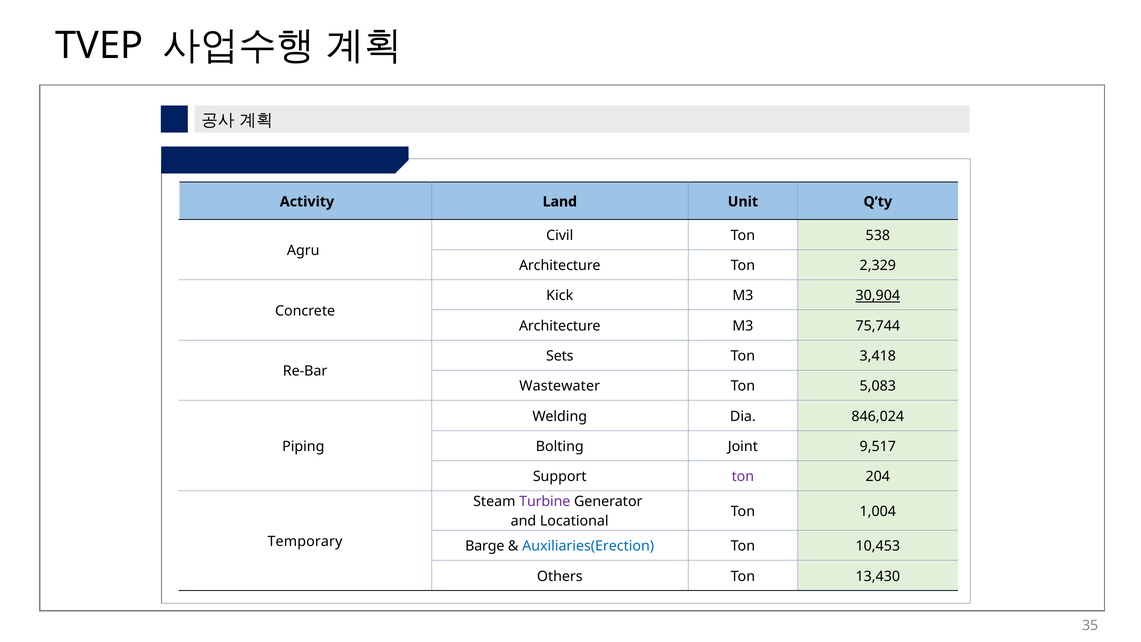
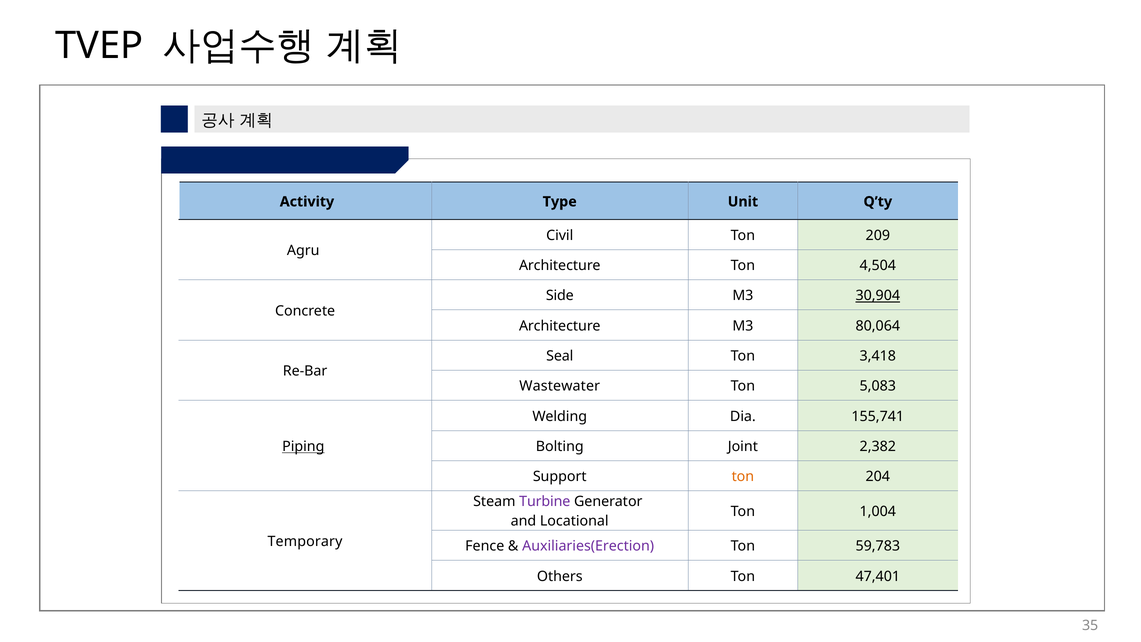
Land: Land -> Type (560, 202)
538: 538 -> 209 (878, 235)
2,329: 2,329 -> 4,504 (878, 265)
Kick: Kick -> Side (560, 296)
75,744: 75,744 -> 80,064 (878, 326)
Sets: Sets -> Seal (560, 356)
846,024: 846,024 -> 155,741 (878, 416)
Piping underline: none -> present (303, 446)
9,517: 9,517 -> 2,382 (878, 446)
ton colour: purple -> orange (743, 477)
Barge: Barge -> Fence (485, 546)
Auxiliaries(Erection colour: blue -> purple (588, 546)
10,453: 10,453 -> 59,783 (878, 546)
13,430: 13,430 -> 47,401 (878, 576)
